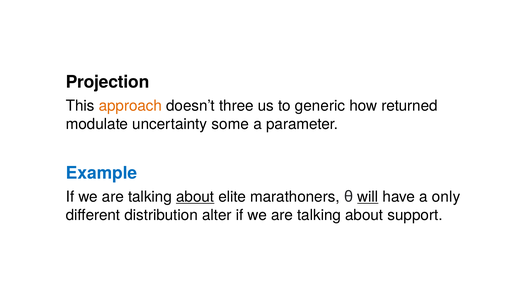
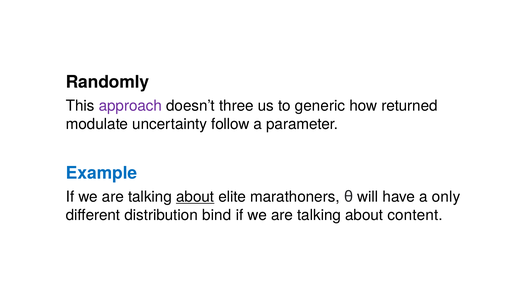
Projection: Projection -> Randomly (108, 82)
approach colour: orange -> purple (130, 106)
some: some -> follow (230, 124)
will underline: present -> none (368, 196)
alter: alter -> bind (217, 215)
support: support -> content (415, 215)
